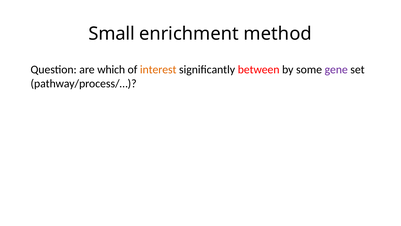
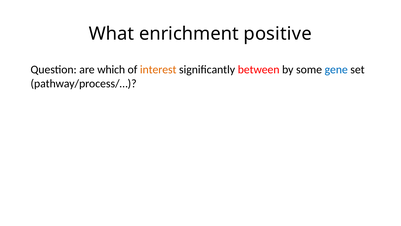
Small: Small -> What (112, 34)
method: method -> positive (278, 34)
gene colour: purple -> blue (336, 69)
